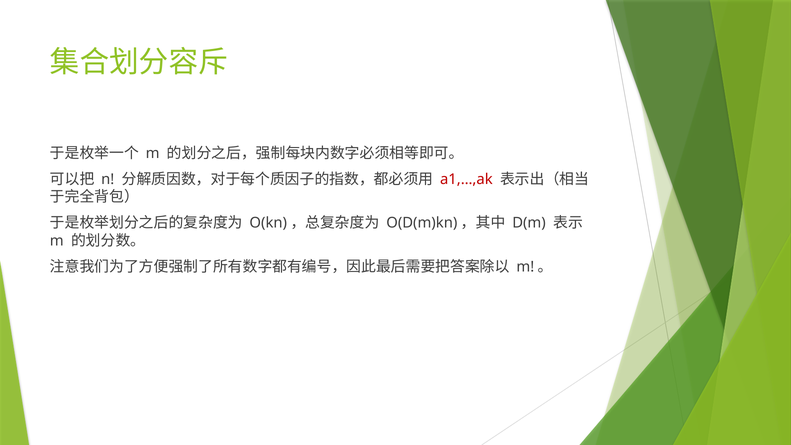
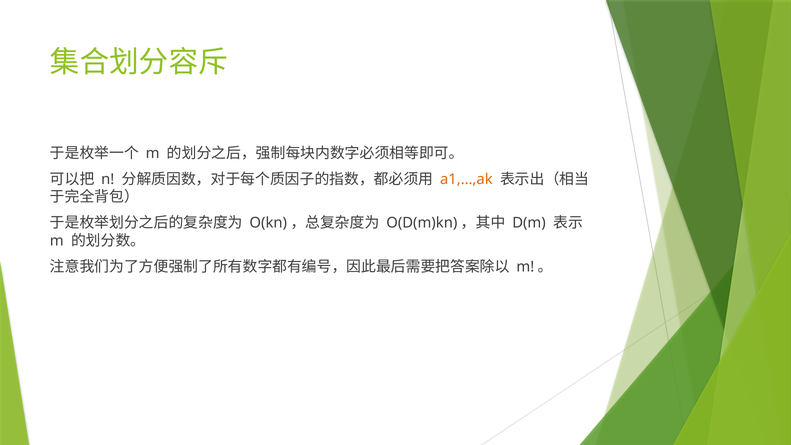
a1,…,ak colour: red -> orange (466, 179)
